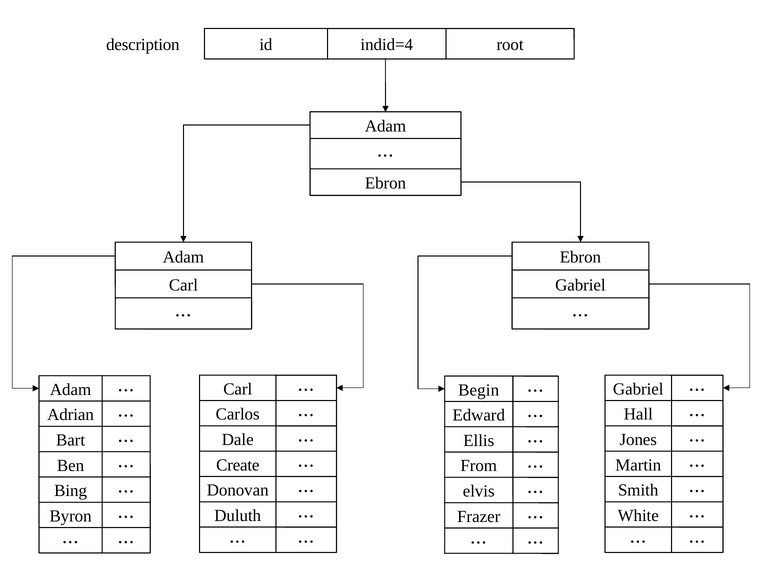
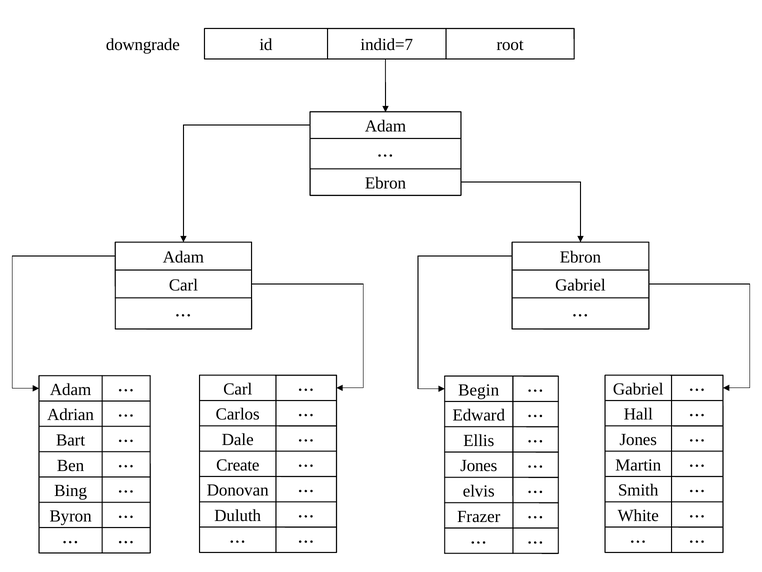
description: description -> downgrade (143, 45)
indid=4: indid=4 -> indid=7 (387, 45)
From: From -> Jones (479, 465)
